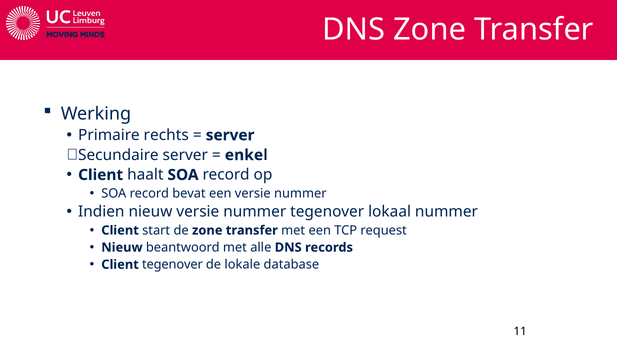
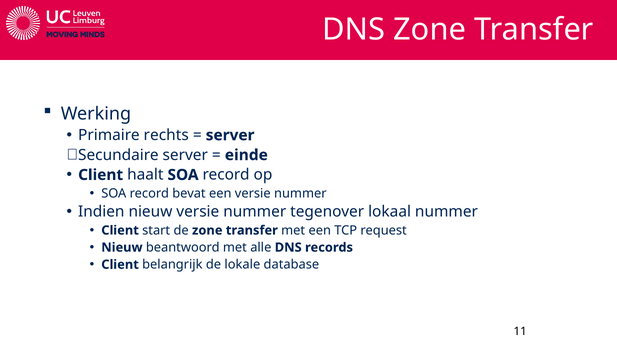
enkel: enkel -> einde (246, 155)
Client tegenover: tegenover -> belangrijk (172, 265)
